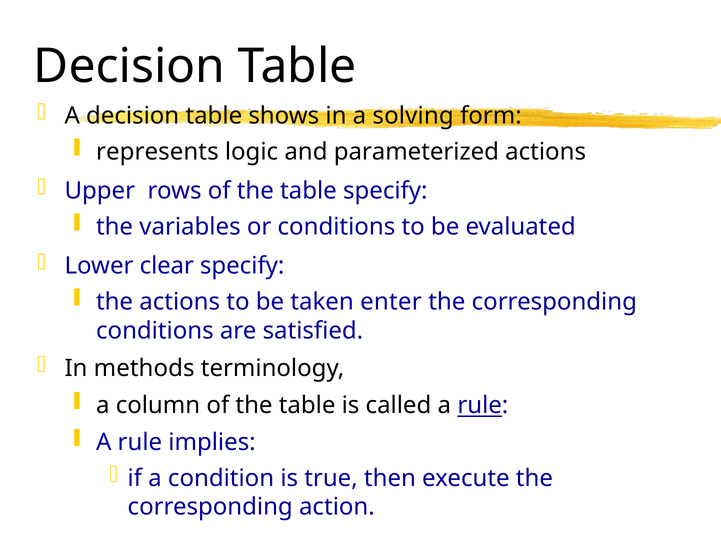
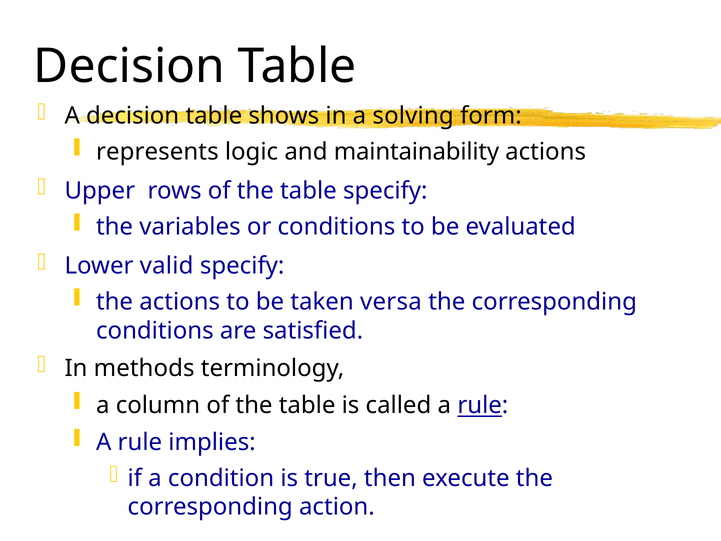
parameterized: parameterized -> maintainability (416, 152)
clear: clear -> valid (167, 265)
enter: enter -> versa (391, 302)
